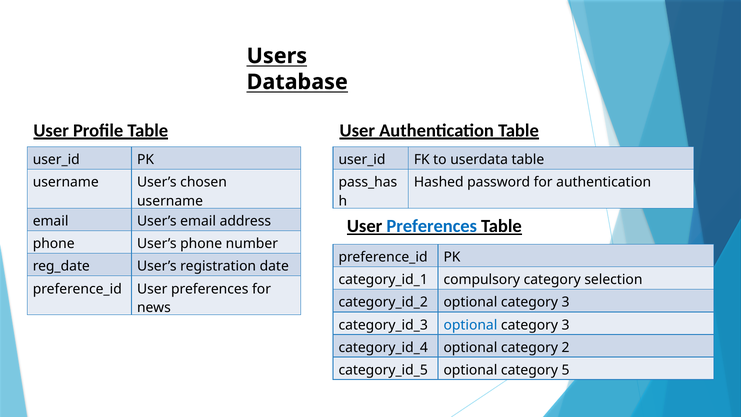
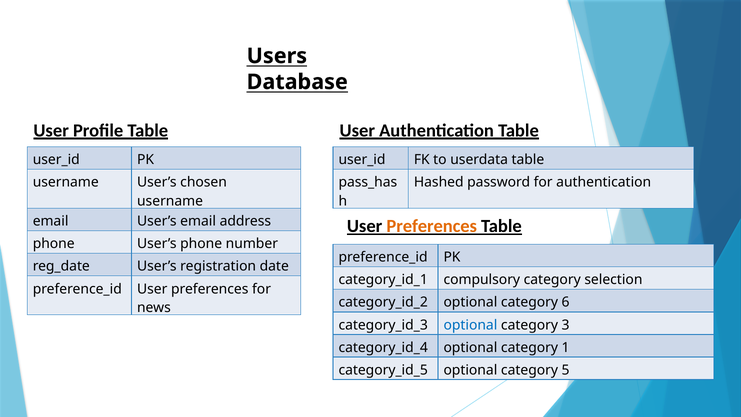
Preferences colour: blue -> orange (432, 226)
3: 3 -> 6 (566, 302)
2: 2 -> 1 (566, 347)
